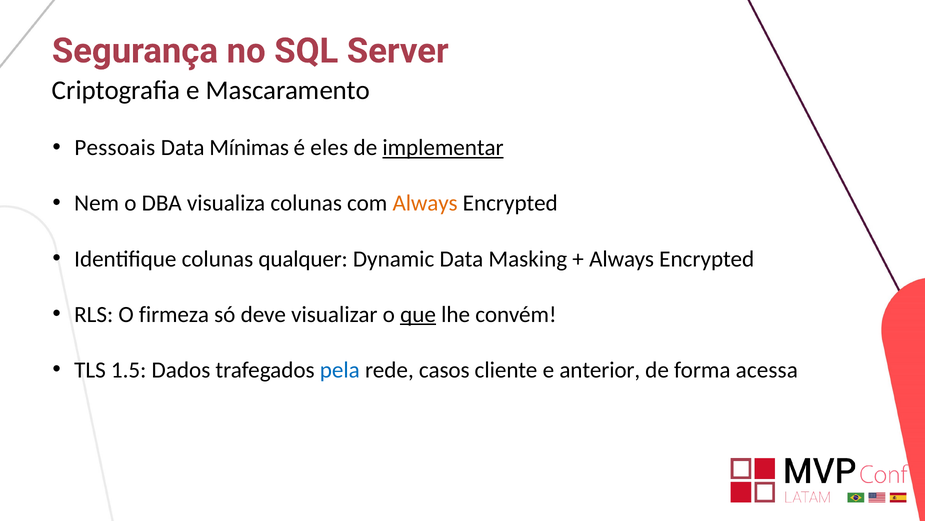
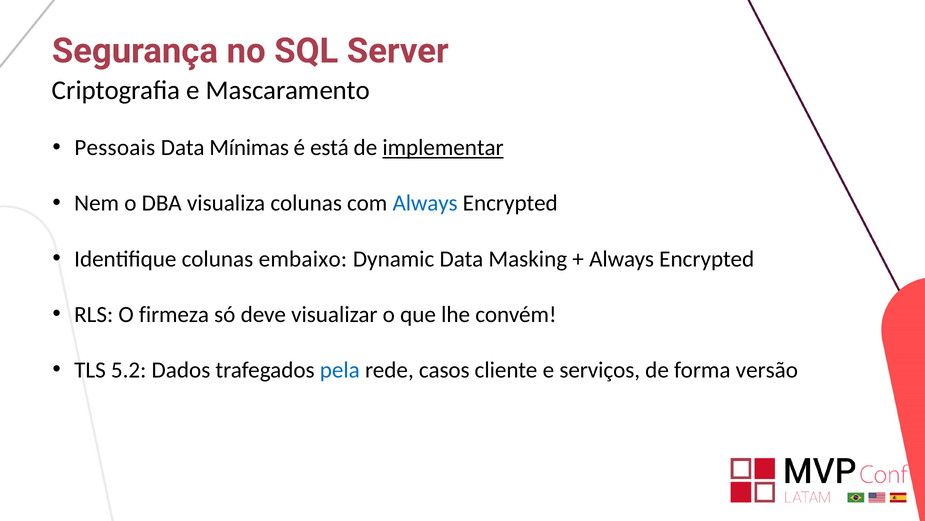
eles: eles -> está (329, 148)
Always colour: orange -> blue (425, 203)
qualquer: qualquer -> embaixo (303, 259)
que underline: present -> none (418, 314)
1.5: 1.5 -> 5.2 (129, 370)
anterior: anterior -> serviços (600, 370)
acessa: acessa -> versão (767, 370)
